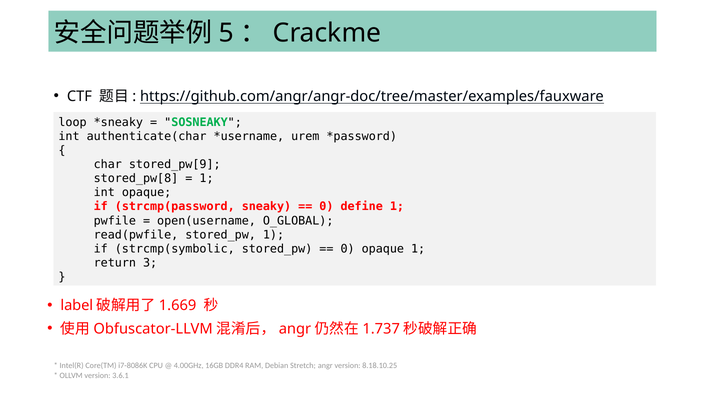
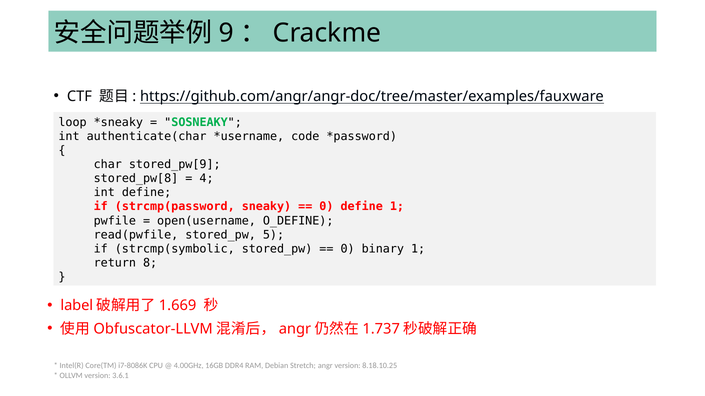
5: 5 -> 9 (226, 33)
urem: urem -> code (305, 136)
1: 1 -> 4 (207, 179)
int opaque: opaque -> define (147, 193)
O_GLOBAL: O_GLOBAL -> O_DEFINE (298, 221)
stored_pw 1: 1 -> 5 (273, 235)
0 opaque: opaque -> binary (383, 249)
3: 3 -> 8 (150, 263)
